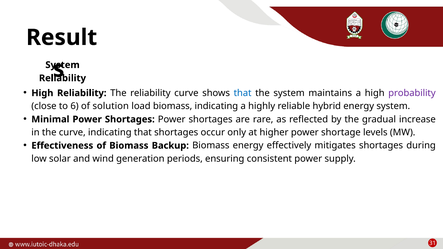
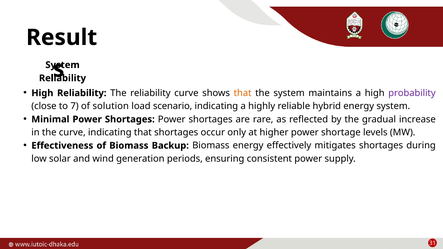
that colour: blue -> orange (243, 93)
6: 6 -> 7 (75, 106)
load biomass: biomass -> scenario (173, 106)
